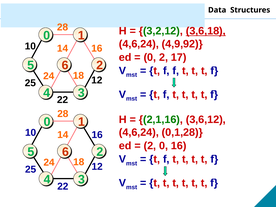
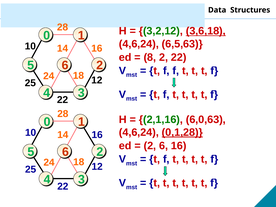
4,9,92: 4,9,92 -> 6,5,63 (182, 44)
0: 0 -> 8 (150, 57)
2 17: 17 -> 22 (179, 57)
3,6,12: 3,6,12 -> 6,0,63 (206, 119)
0,1,28 underline: none -> present (182, 132)
2 0: 0 -> 6 (164, 146)
